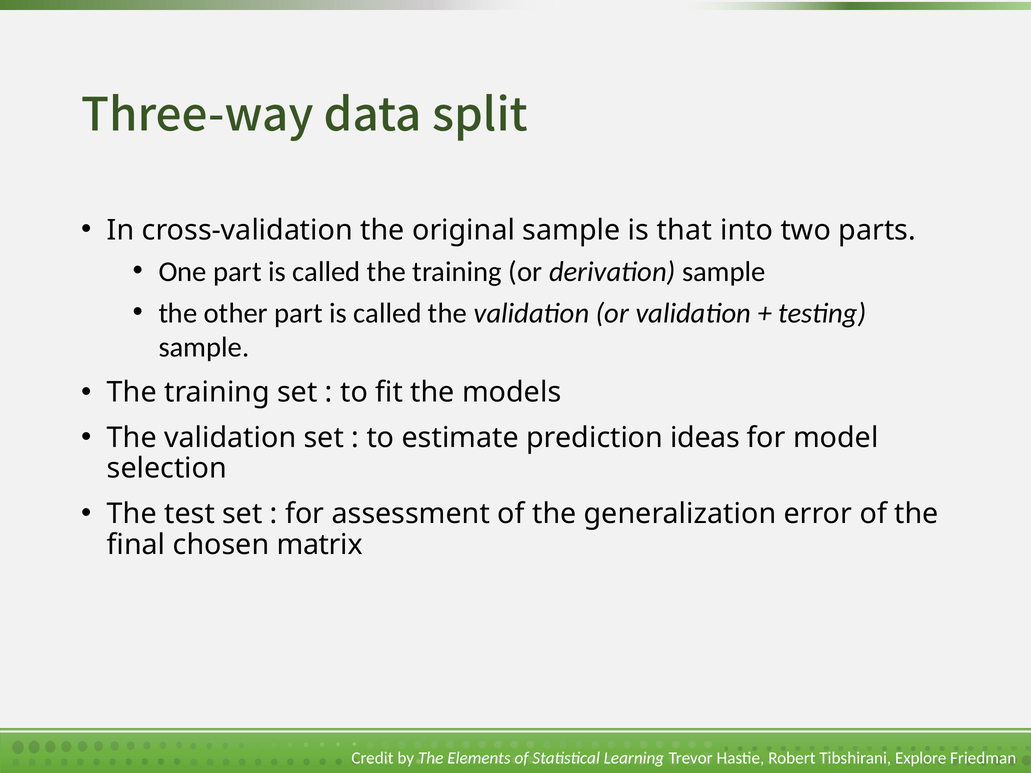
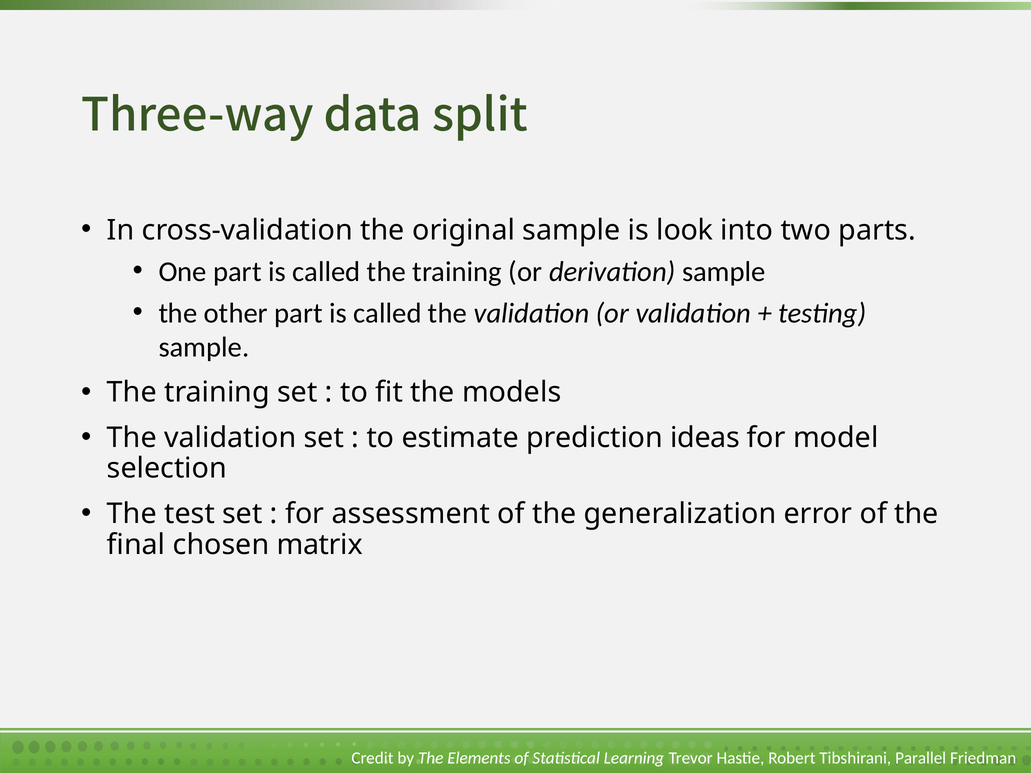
that: that -> look (685, 230)
Explore: Explore -> Parallel (921, 759)
